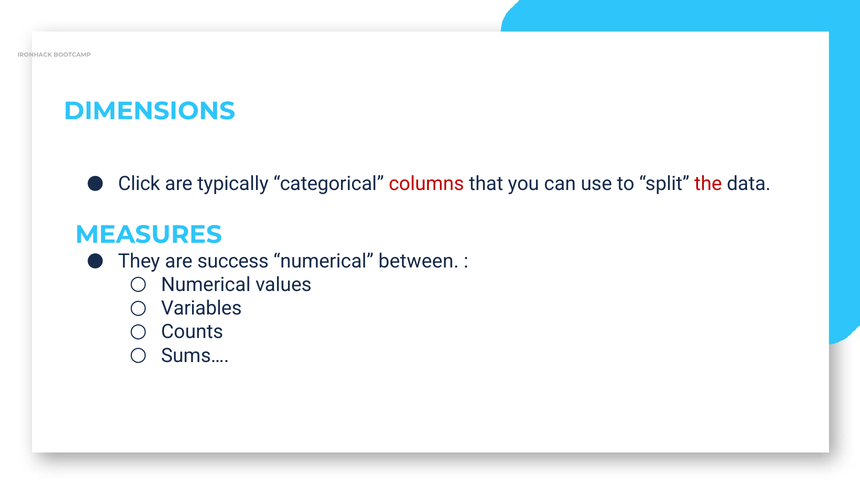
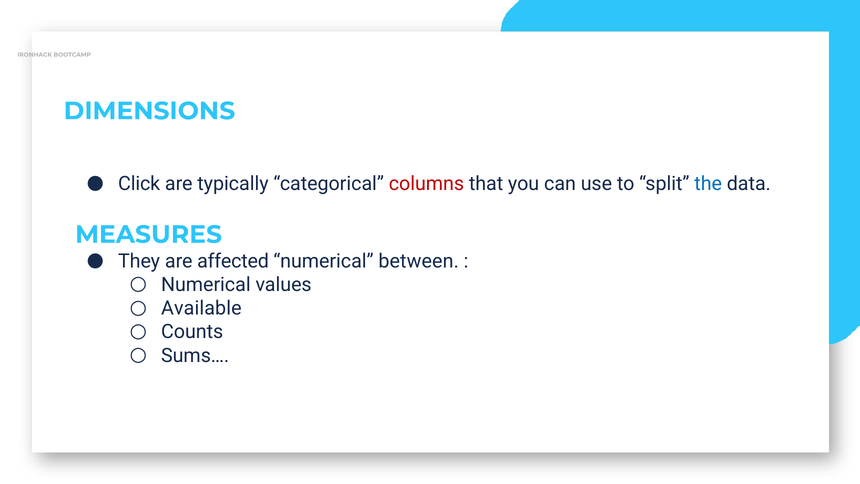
the colour: red -> blue (708, 184)
success: success -> affected (233, 261)
Variables: Variables -> Available (201, 308)
